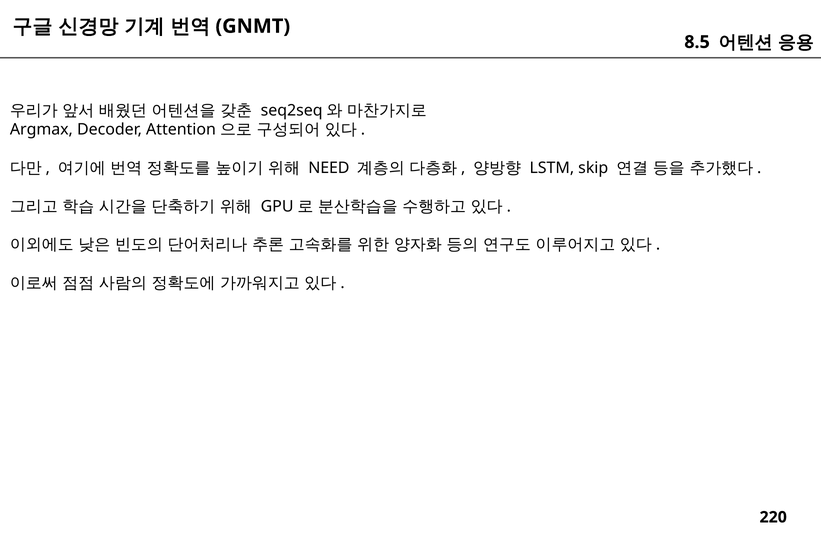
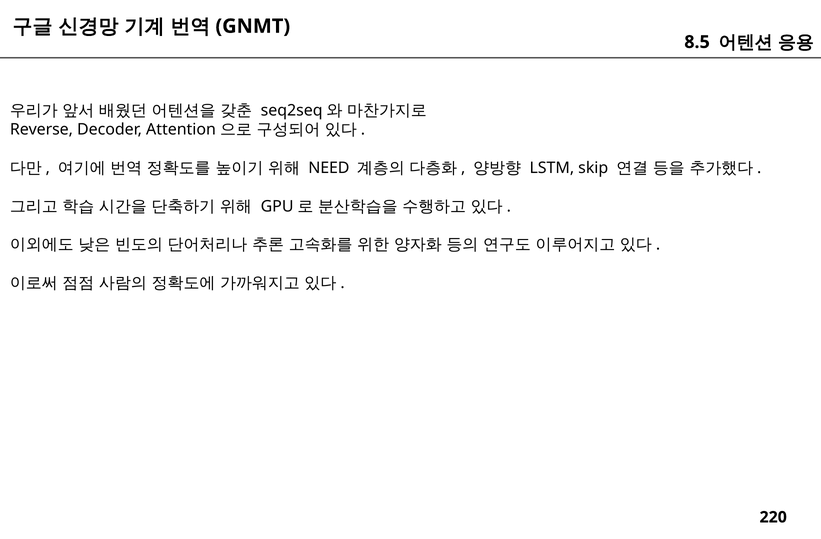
Argmax: Argmax -> Reverse (41, 130)
